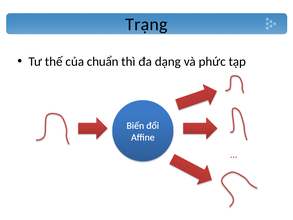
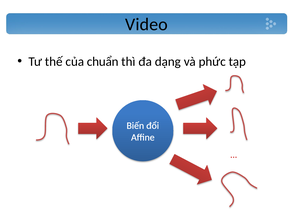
Trạng: Trạng -> Video (146, 24)
